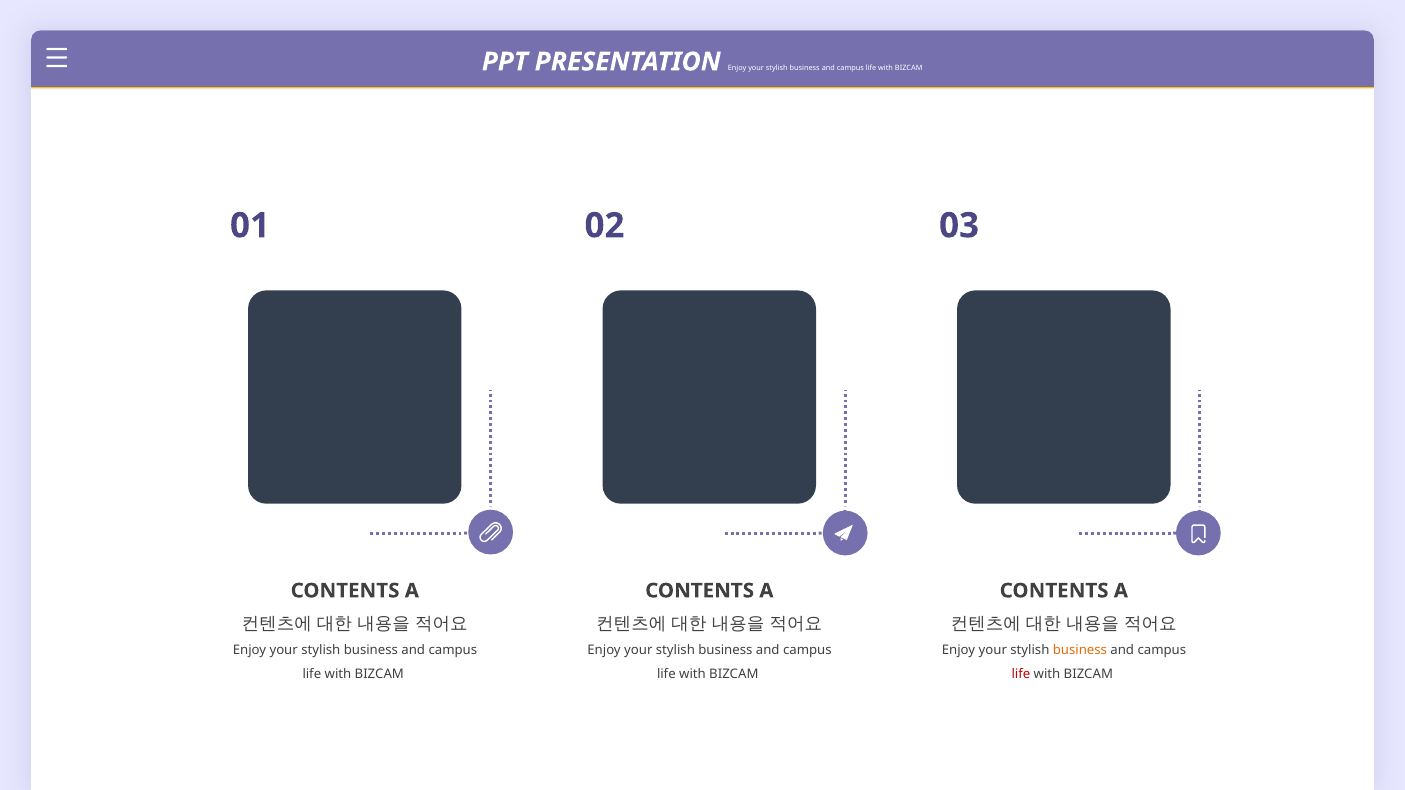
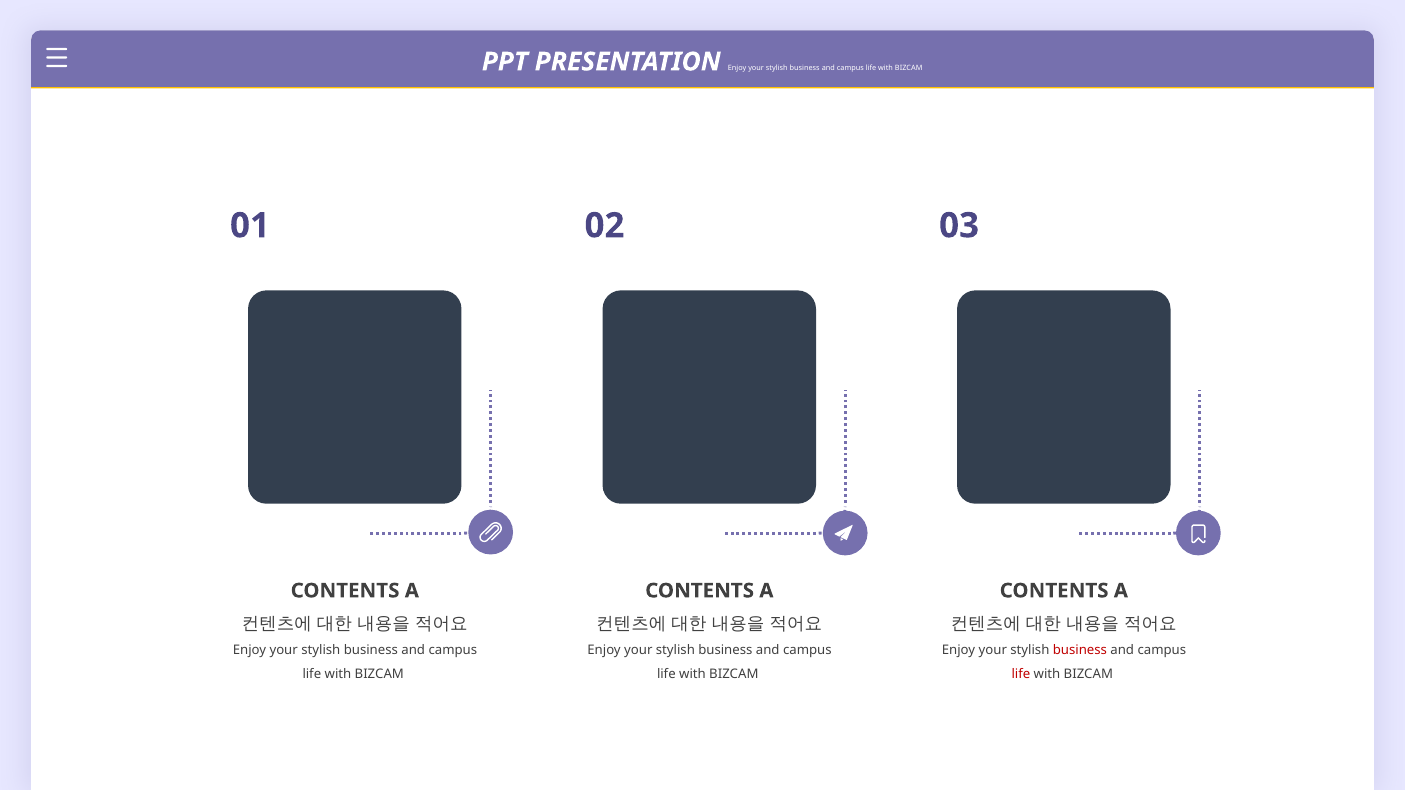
business colour: orange -> red (1080, 650)
